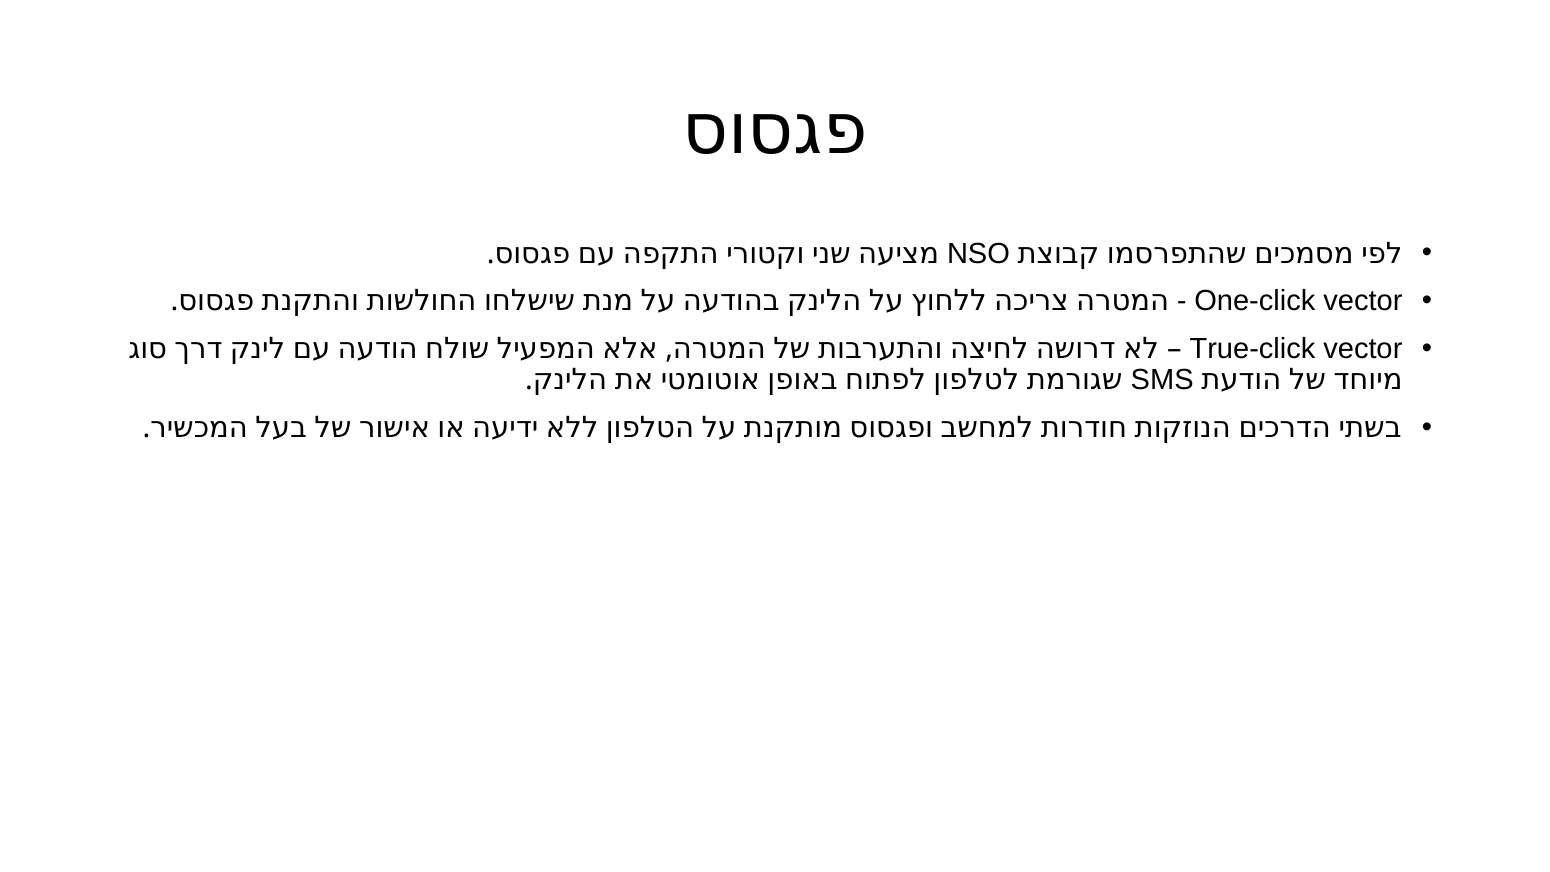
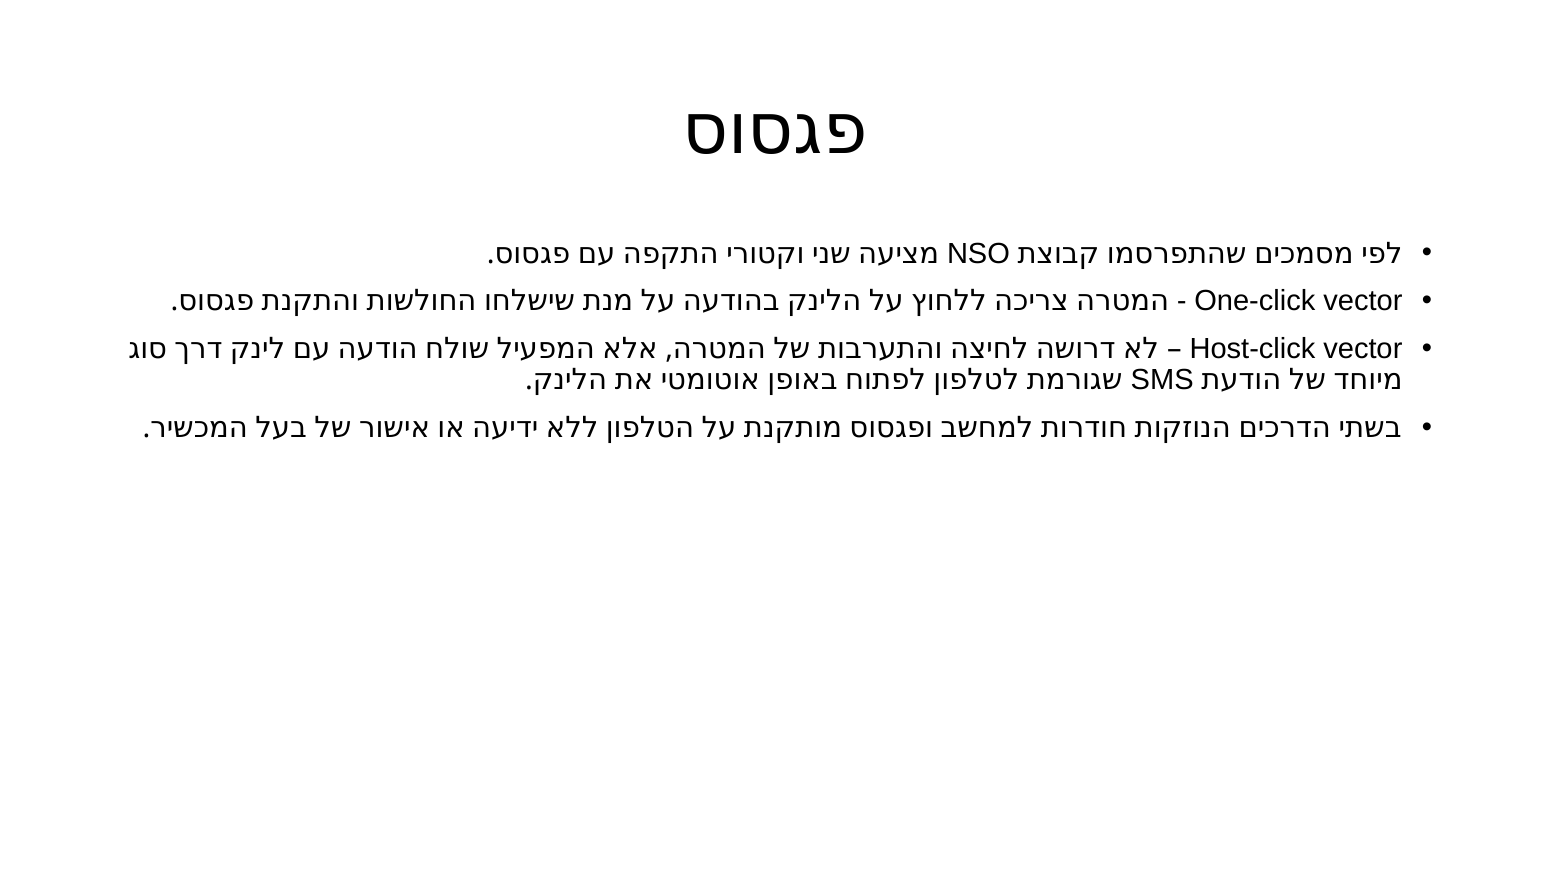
True-click: True-click -> Host-click (1252, 349)
